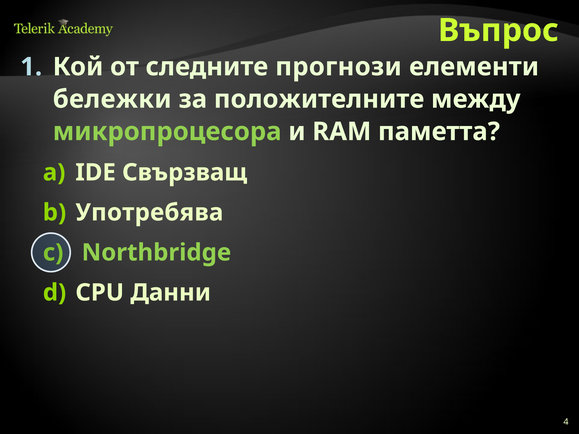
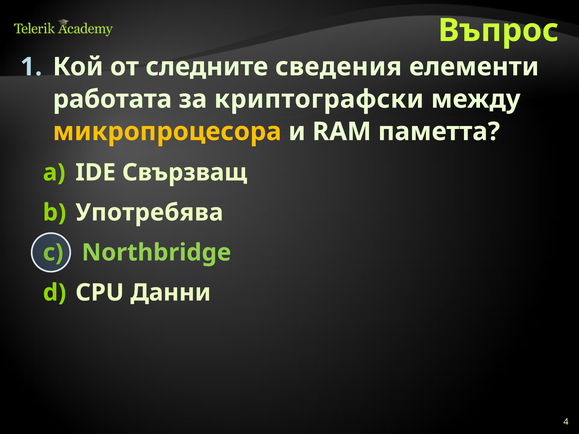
прогнози: прогнози -> сведения (339, 67)
бележки: бележки -> работата (112, 99)
положителните: положителните -> криптографски (319, 99)
микропроцесора colour: light green -> yellow (167, 132)
